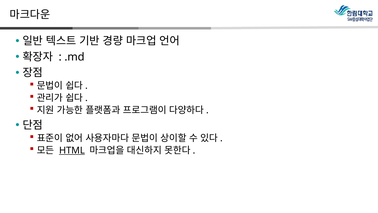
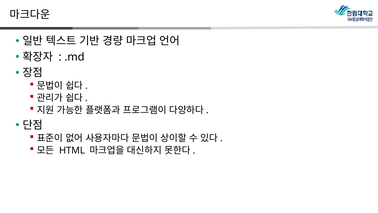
HTML underline: present -> none (72, 150)
